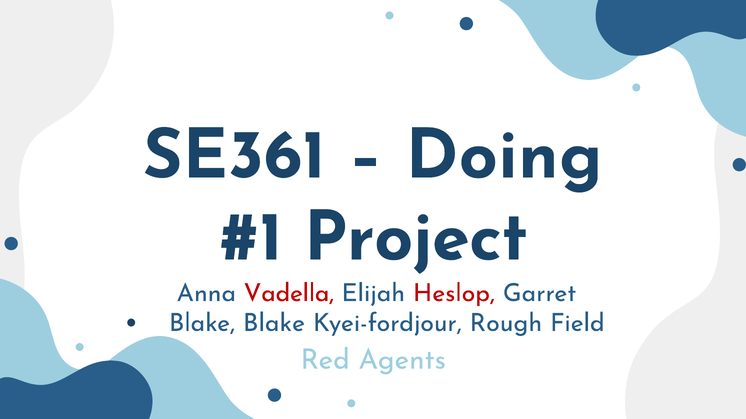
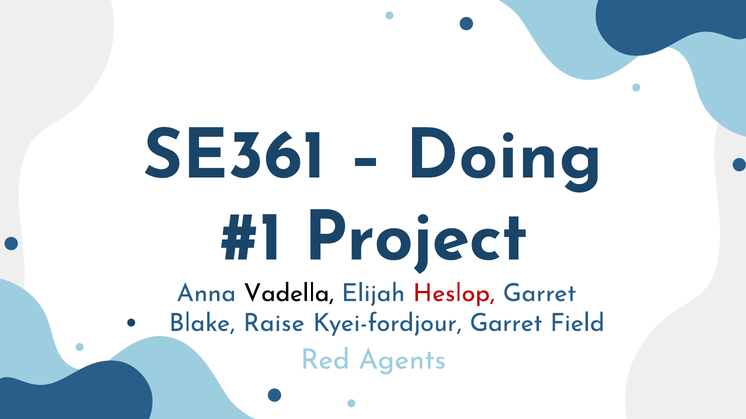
Vadella colour: red -> black (289, 293)
Blake Blake: Blake -> Raise (274, 323)
Kyei-fordjour Rough: Rough -> Garret (506, 323)
